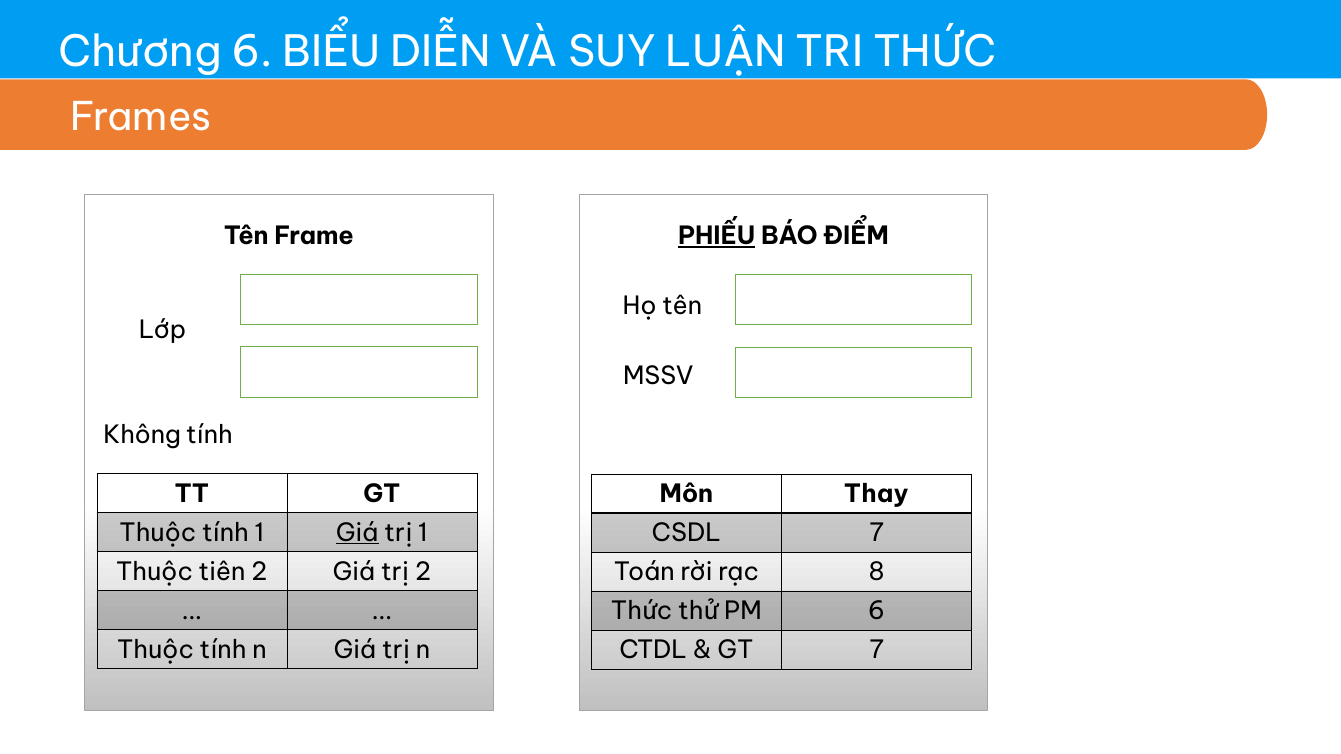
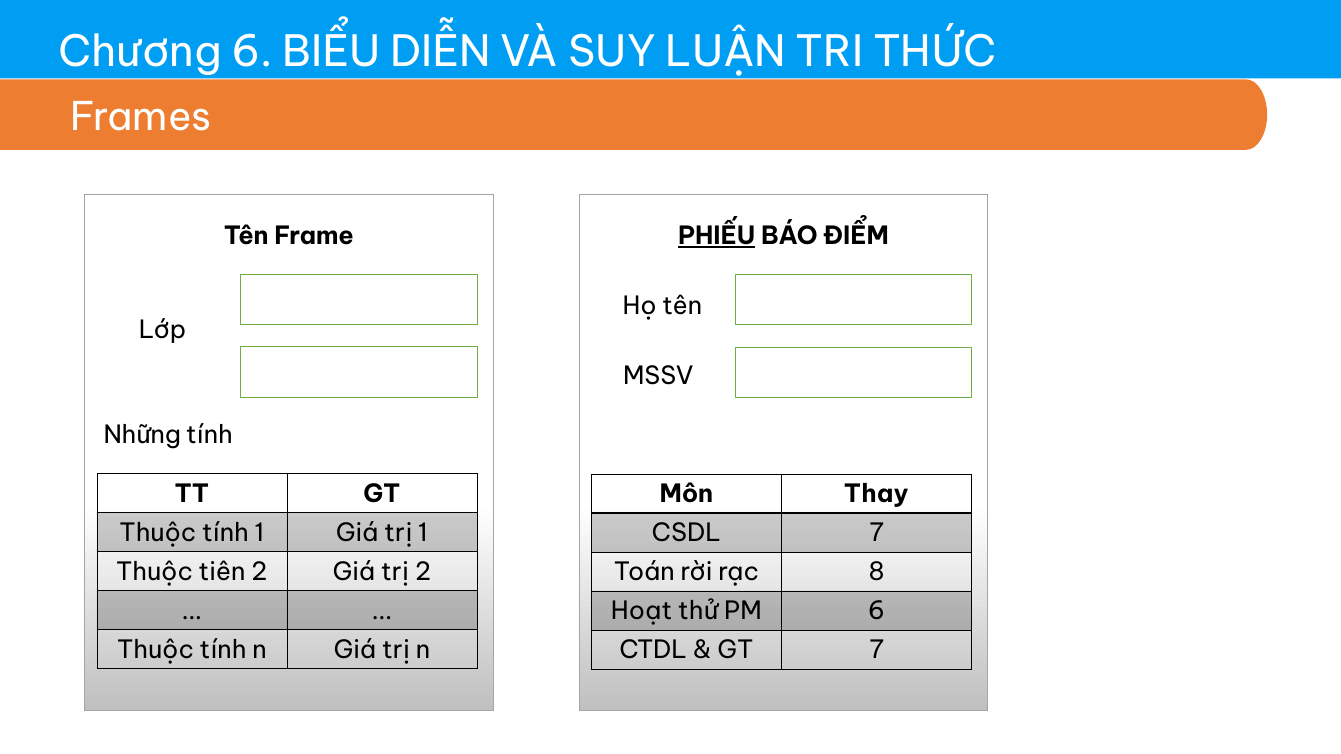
Không: Không -> Những (142, 435)
Giá underline: present -> none (357, 533)
Thức: Thức -> Hoạt (642, 611)
